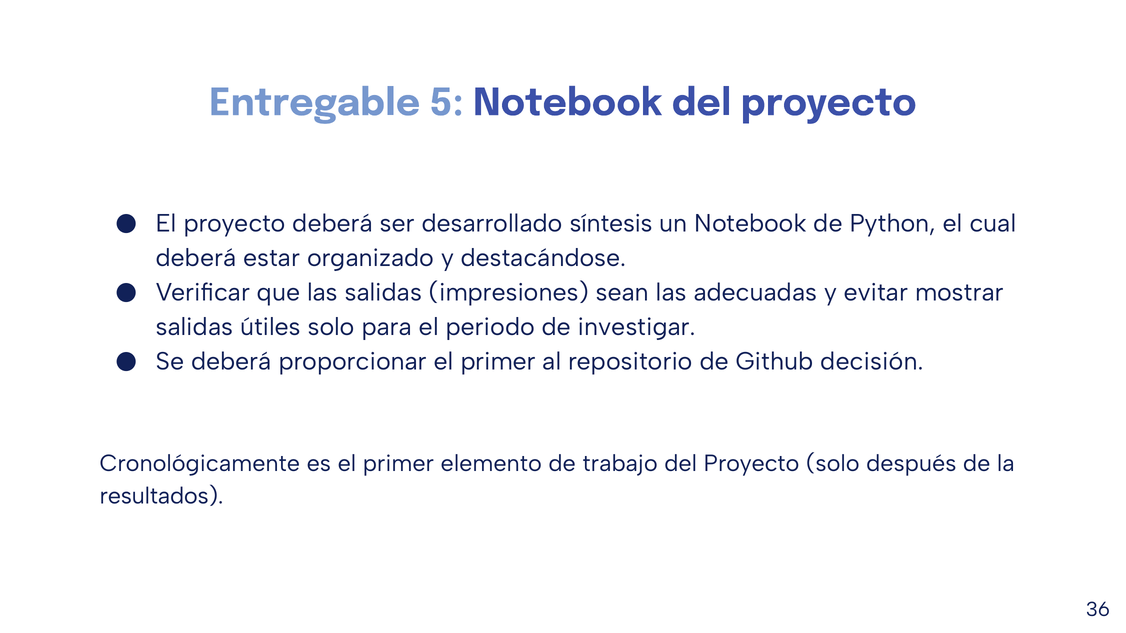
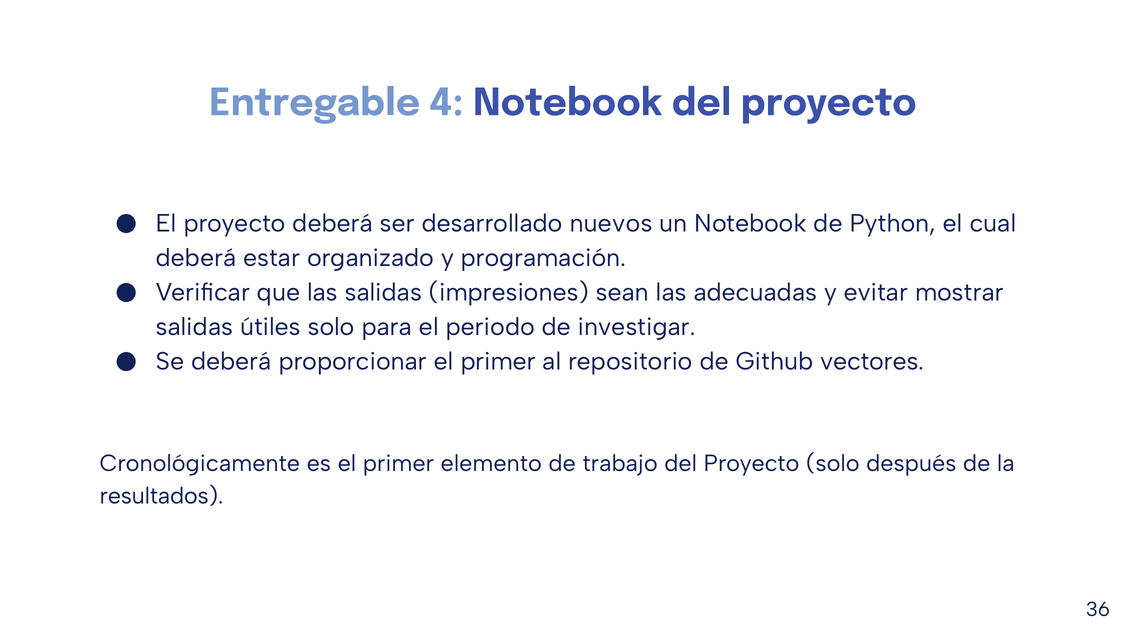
5: 5 -> 4 (447, 103)
síntesis: síntesis -> nuevos (611, 224)
destacándose: destacándose -> programación (543, 258)
decisión: decisión -> vectores (872, 362)
